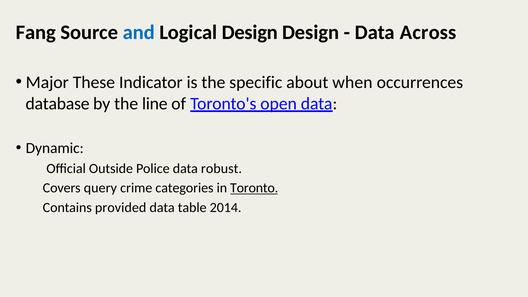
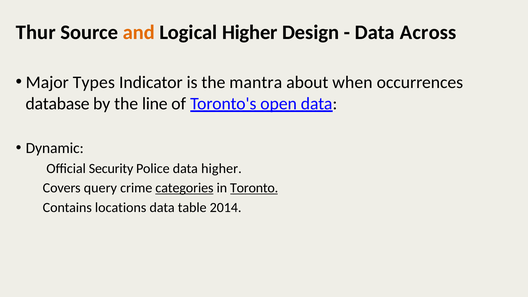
Fang: Fang -> Thur (36, 32)
and colour: blue -> orange (139, 32)
Logical Design: Design -> Higher (250, 32)
These: These -> Types (94, 82)
specific: specific -> mantra (256, 82)
Outside: Outside -> Security (111, 168)
data robust: robust -> higher (221, 168)
categories underline: none -> present (184, 188)
provided: provided -> locations (121, 208)
